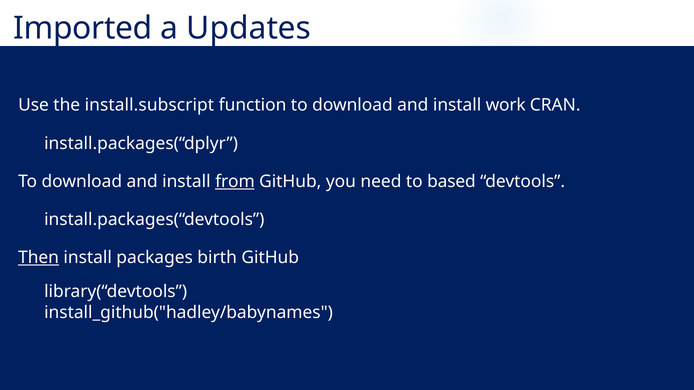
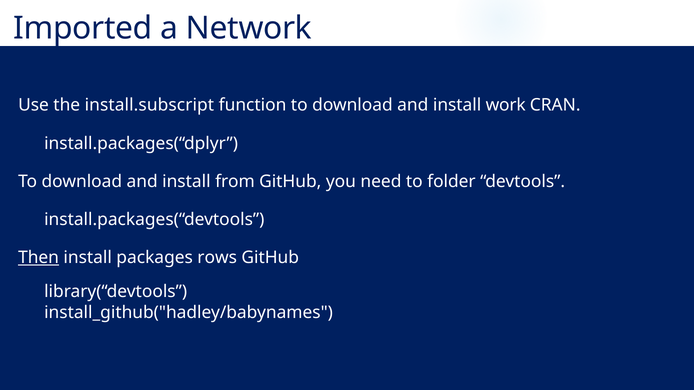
Updates: Updates -> Network (249, 28)
from underline: present -> none (235, 182)
based: based -> folder (451, 182)
birth: birth -> rows (217, 258)
